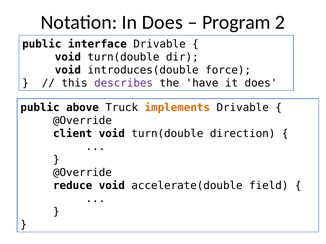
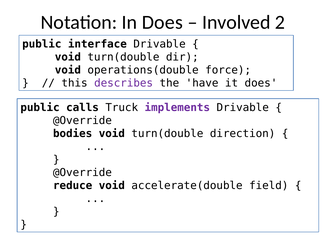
Program: Program -> Involved (236, 22)
introduces(double: introduces(double -> operations(double (143, 70)
above: above -> calls (83, 108)
implements colour: orange -> purple (177, 108)
client: client -> bodies (73, 134)
